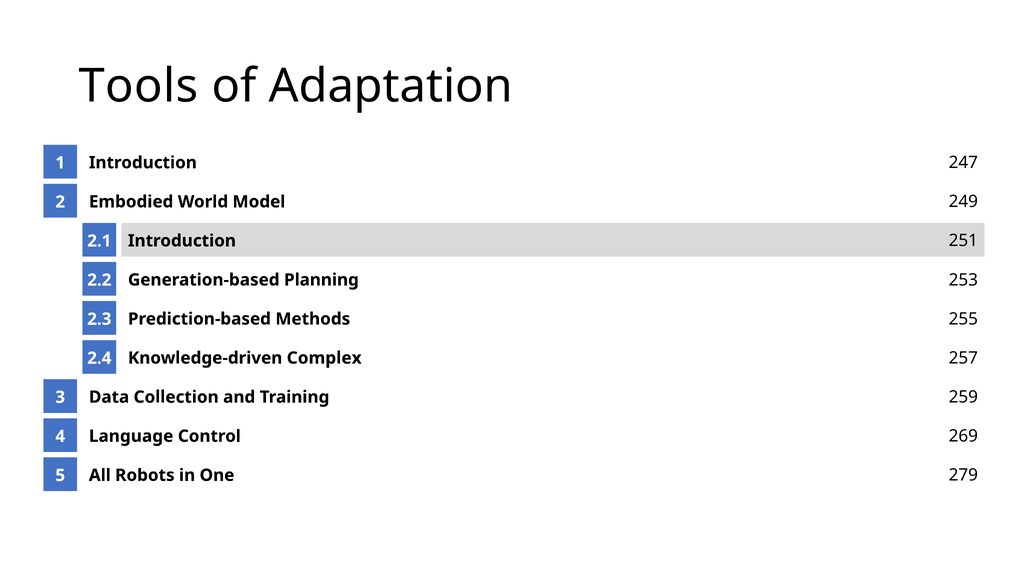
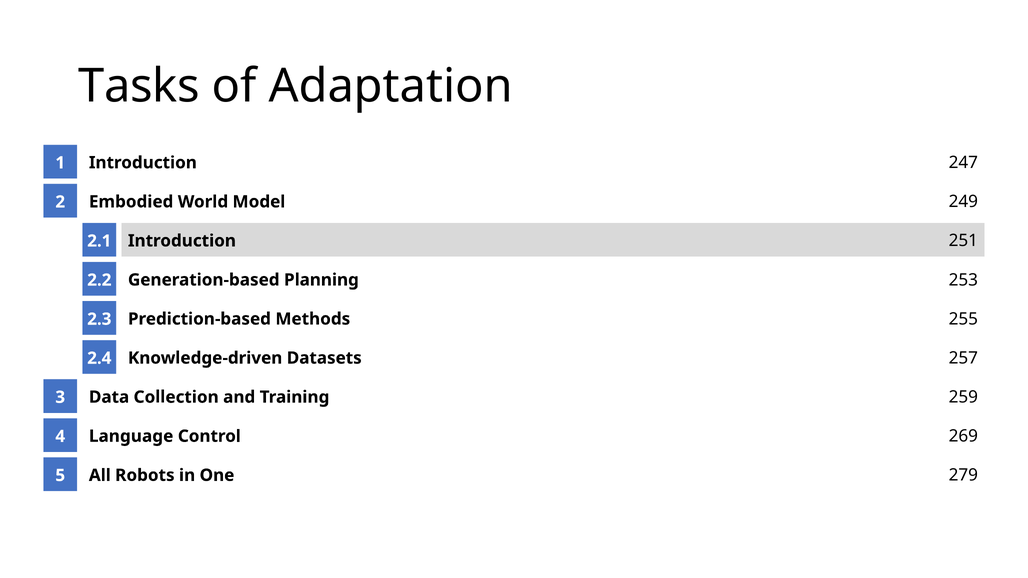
Tools: Tools -> Tasks (139, 86)
Complex: Complex -> Datasets (324, 358)
